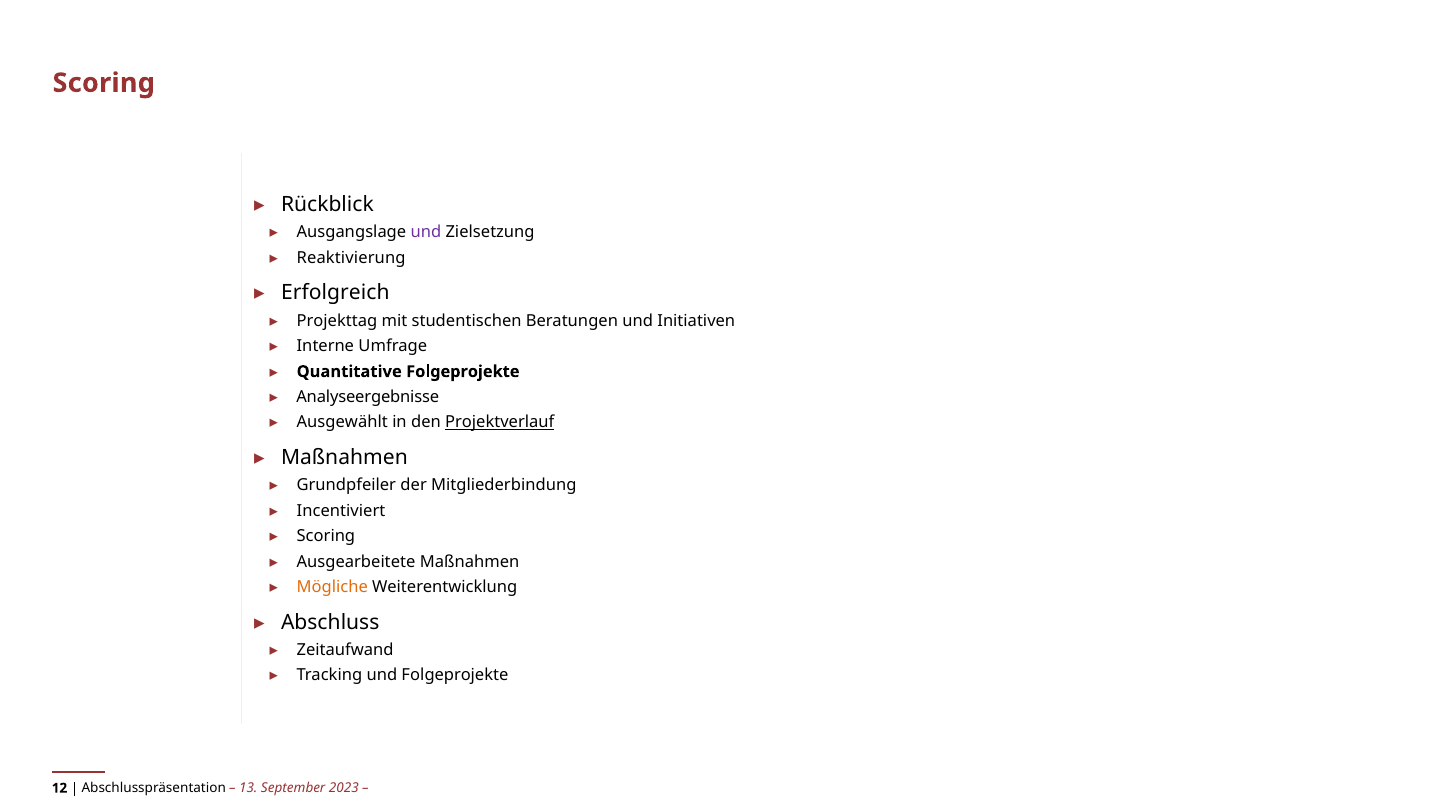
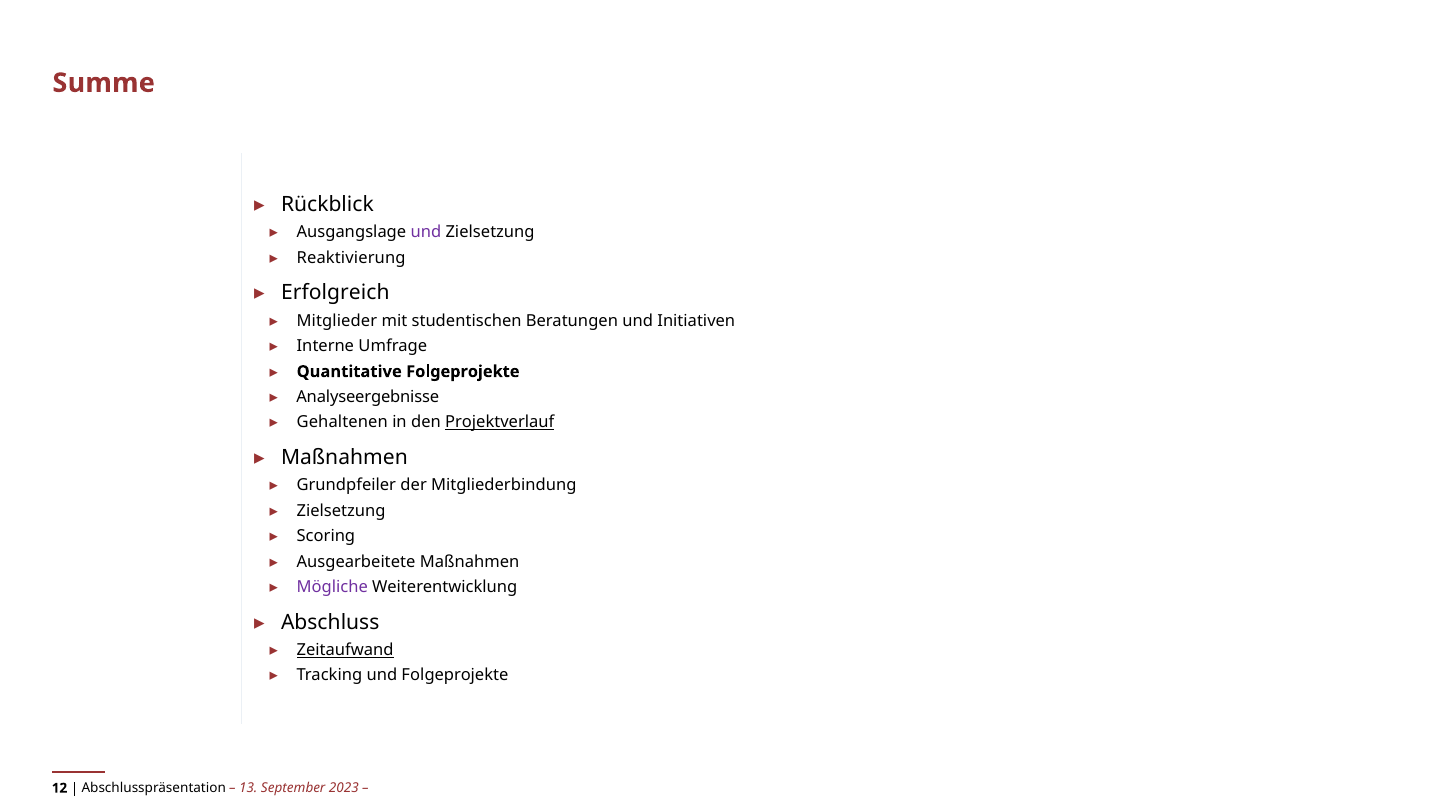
Scoring: Scoring -> Summe (104, 83)
Projekttag: Projekttag -> Mitglieder (337, 321)
Ausgewählt: Ausgewählt -> Gehaltenen (342, 422)
Incentiviert: Incentiviert -> Zielsetzung (341, 511)
Mögliche colour: orange -> purple (332, 587)
Zeitaufwand underline: none -> present (345, 650)
